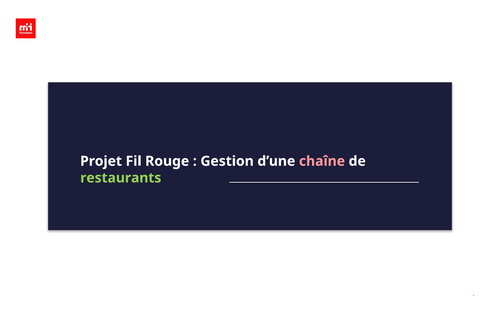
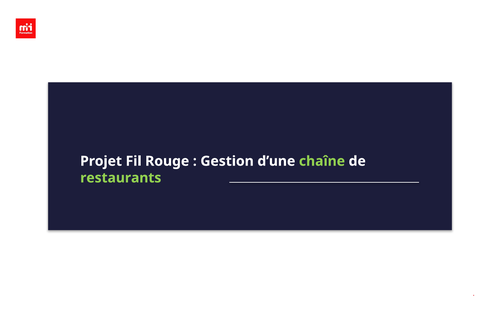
chaîne colour: pink -> light green (322, 161)
